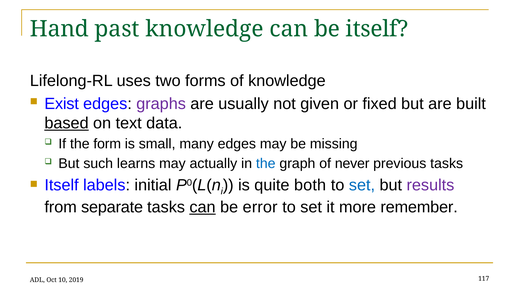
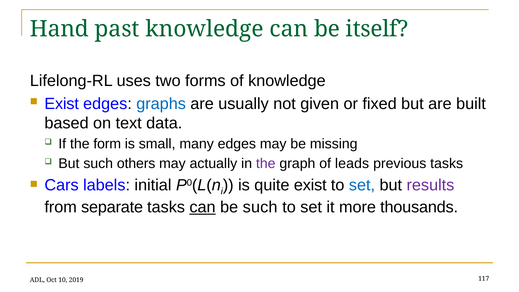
graphs colour: purple -> blue (161, 104)
based underline: present -> none (67, 123)
learns: learns -> others (136, 164)
the colour: blue -> purple (266, 164)
never: never -> leads (352, 164)
Itself: Itself -> Cars (62, 185)
quite both: both -> exist (310, 185)
be error: error -> such (260, 207)
remember: remember -> thousands (419, 207)
